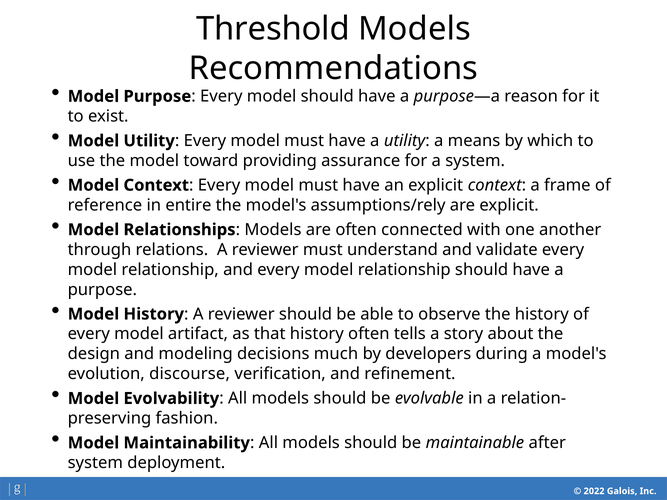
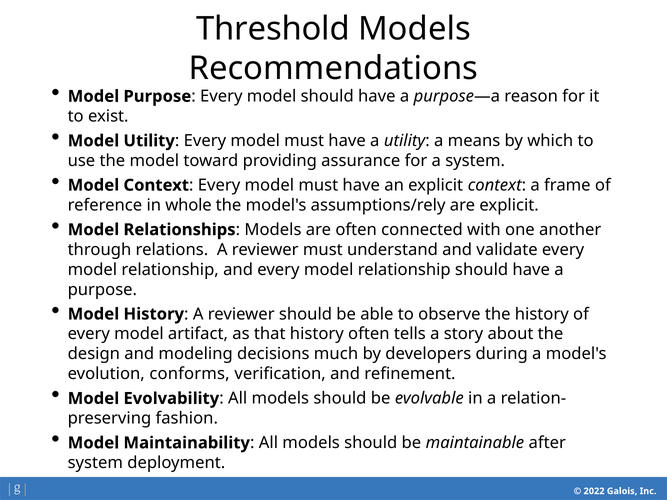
entire: entire -> whole (188, 205)
discourse: discourse -> conforms (190, 374)
